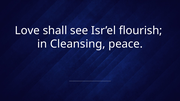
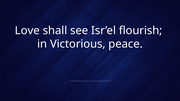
Cleansing: Cleansing -> Victorious (78, 44)
